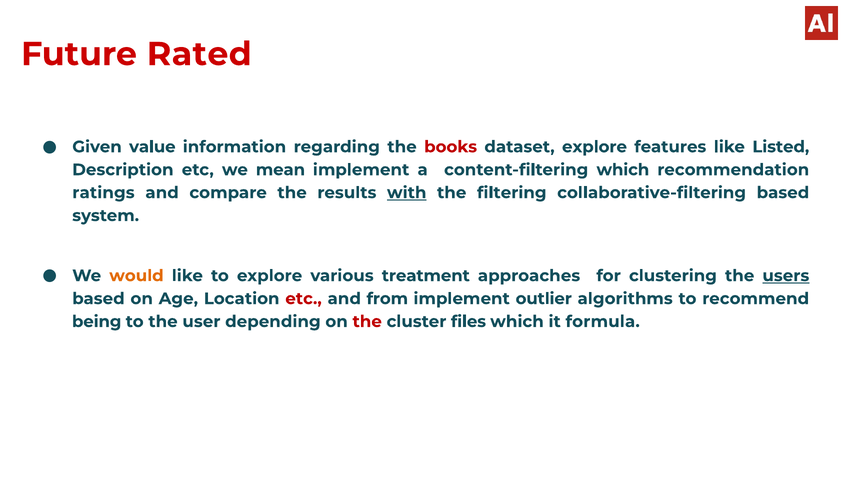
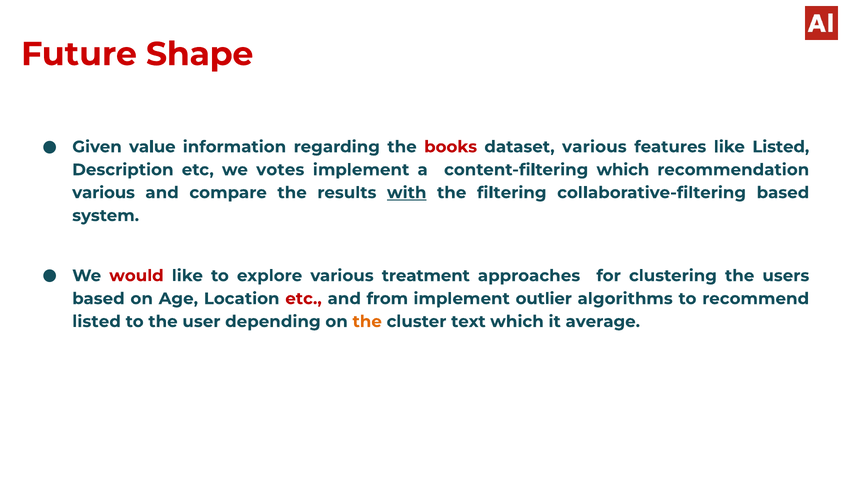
Rated: Rated -> Shape (200, 54)
dataset explore: explore -> various (594, 147)
mean: mean -> votes (280, 170)
ratings: ratings -> various (104, 193)
would colour: orange -> red (136, 276)
users underline: present -> none (786, 276)
being: being -> listed (97, 322)
the colour: red -> orange (367, 322)
files: files -> text (468, 322)
formula: formula -> average (603, 322)
